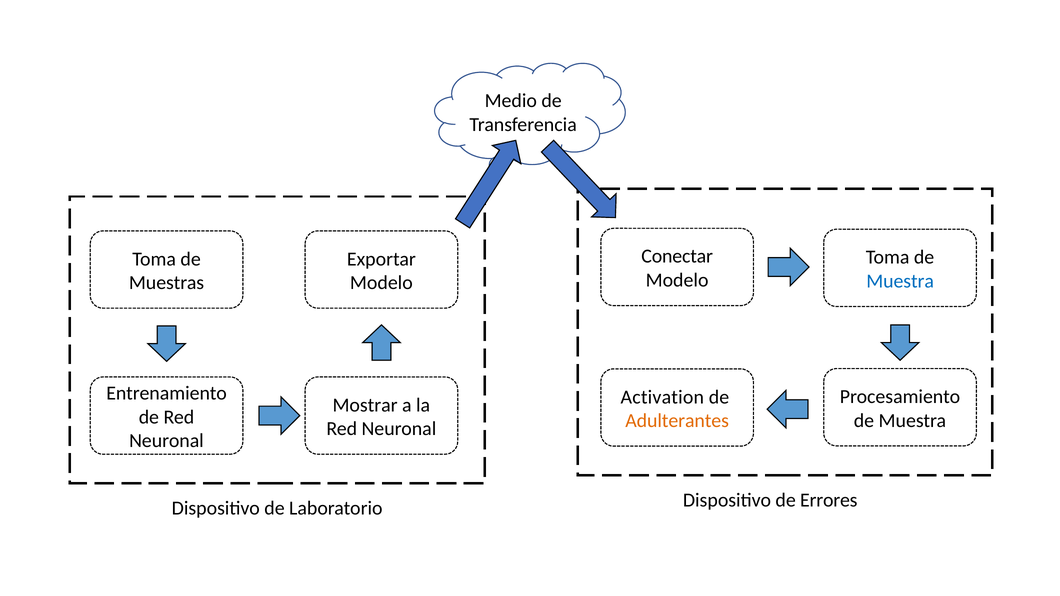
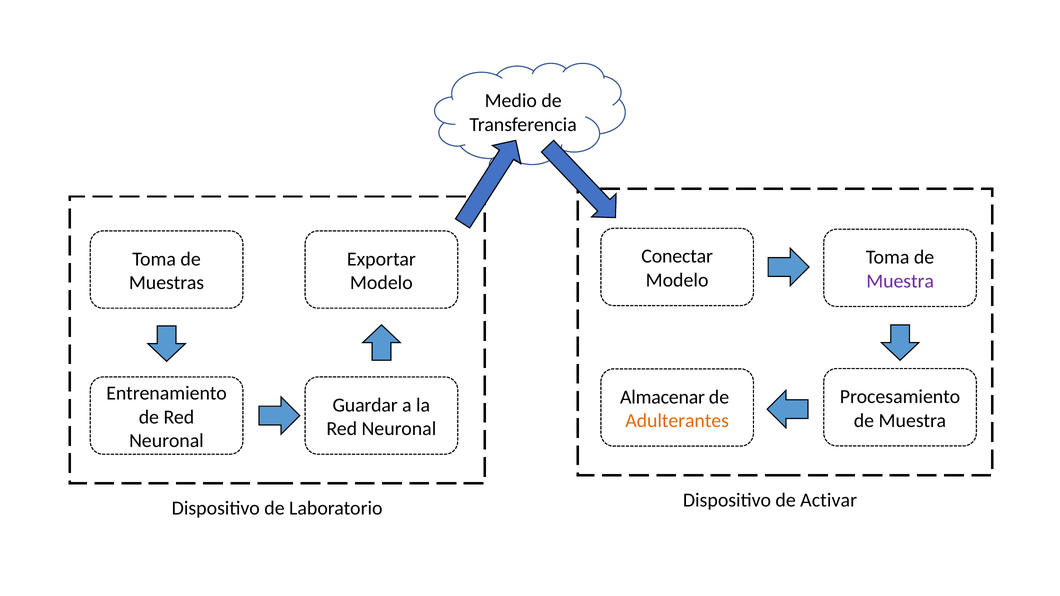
Muestra colour: blue -> purple (900, 281)
Activation: Activation -> Almacenar (663, 397)
Mostrar: Mostrar -> Guardar (365, 405)
Errores: Errores -> Activar (829, 500)
